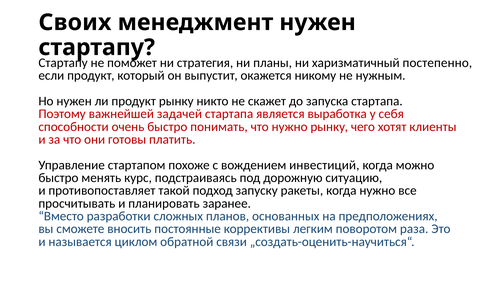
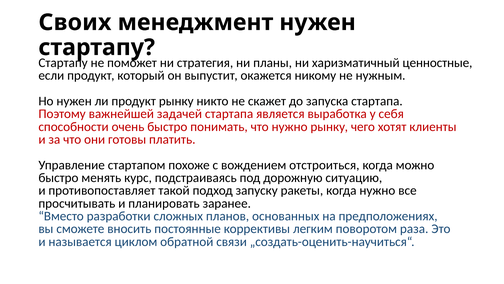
постепенно: постепенно -> ценностные (437, 63)
инвестиций: инвестиций -> отстроиться (324, 165)
